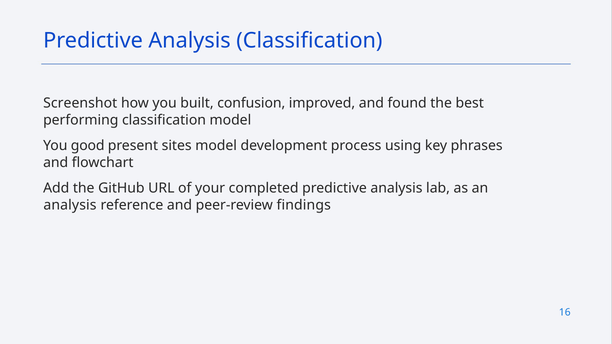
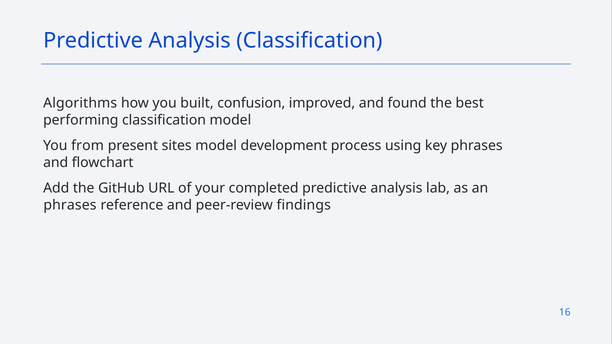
Screenshot: Screenshot -> Algorithms (80, 103)
good: good -> from (88, 146)
analysis: analysis -> phrases (70, 205)
